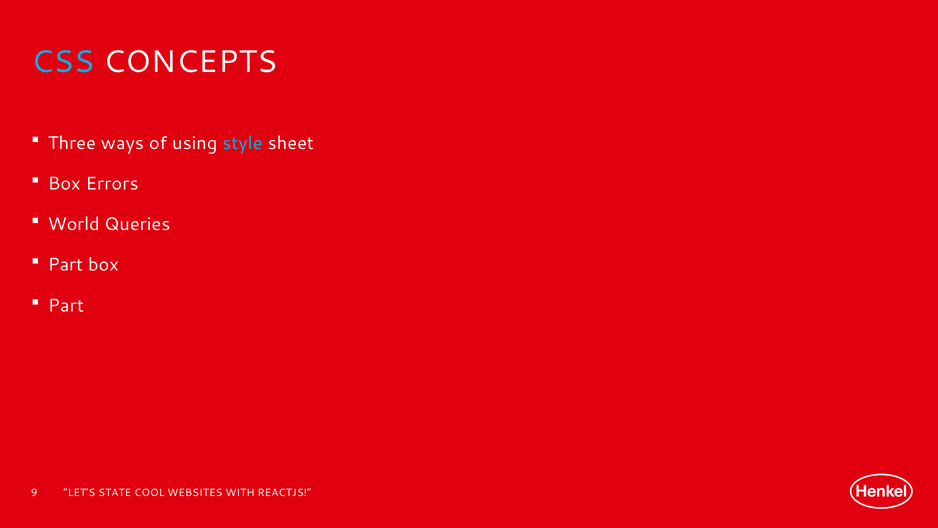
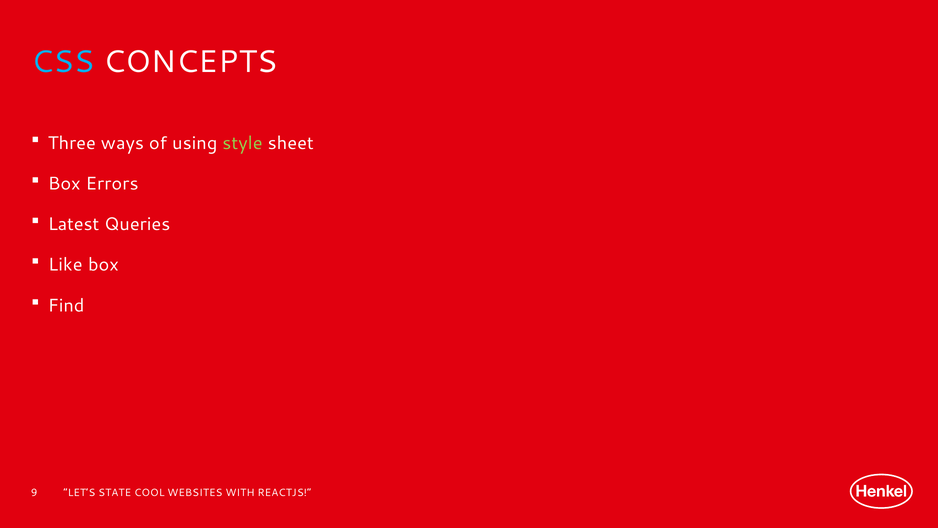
style colour: light blue -> light green (242, 143)
World: World -> Latest (74, 224)
Part: Part -> Like (65, 265)
Part: Part -> Find (66, 305)
